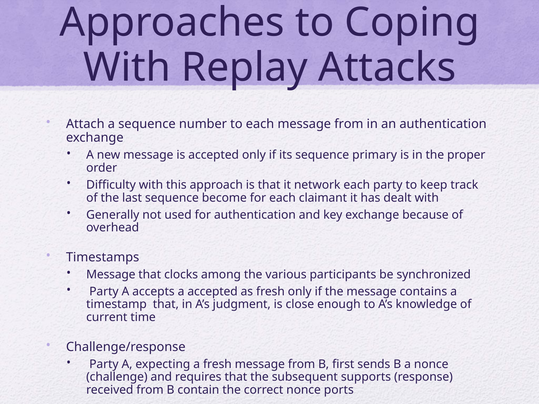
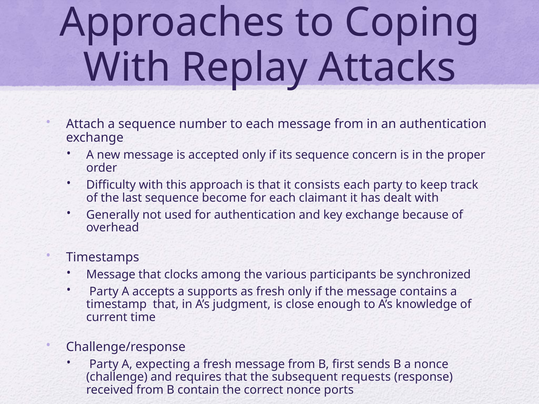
primary: primary -> concern (375, 155)
network: network -> consists (317, 185)
a accepted: accepted -> supports (212, 292)
supports: supports -> requests (366, 377)
